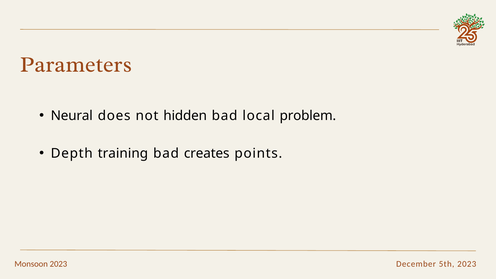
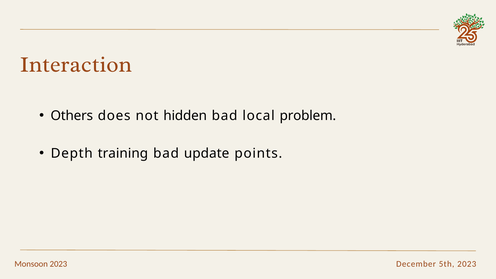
Parameters: Parameters -> Interaction (76, 65)
Neural: Neural -> Others (72, 116)
creates: creates -> update (207, 153)
